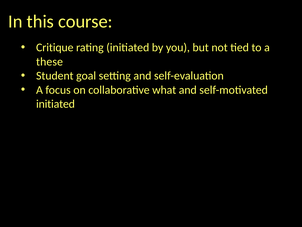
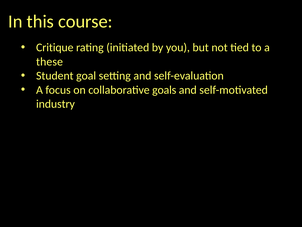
what: what -> goals (164, 90)
initiated: initiated -> industry (55, 104)
